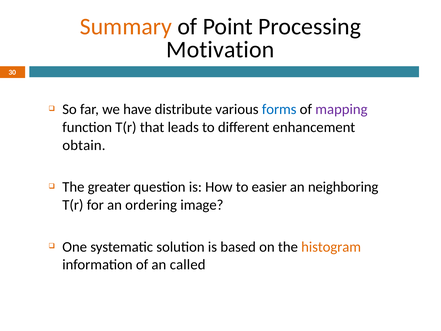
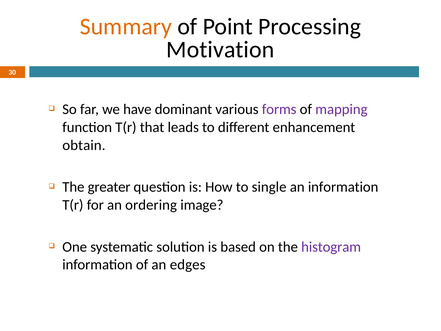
distribute: distribute -> dominant (183, 109)
forms colour: blue -> purple (279, 109)
easier: easier -> single (269, 187)
an neighboring: neighboring -> information (343, 187)
histogram colour: orange -> purple (331, 247)
called: called -> edges (188, 265)
